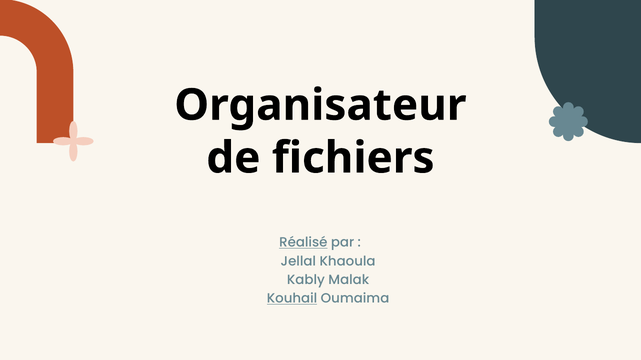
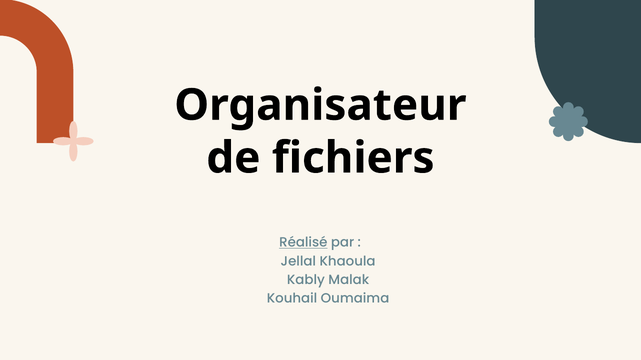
Kouhail underline: present -> none (292, 299)
